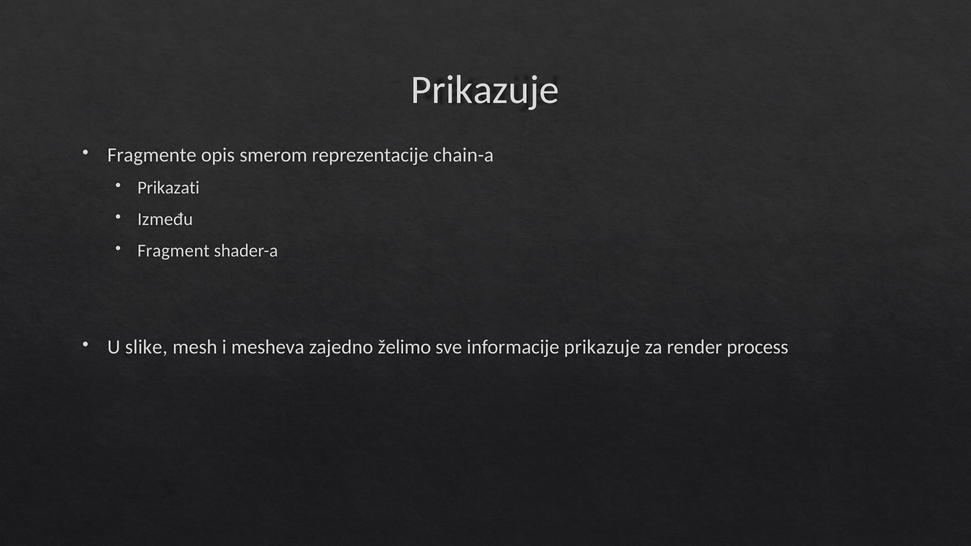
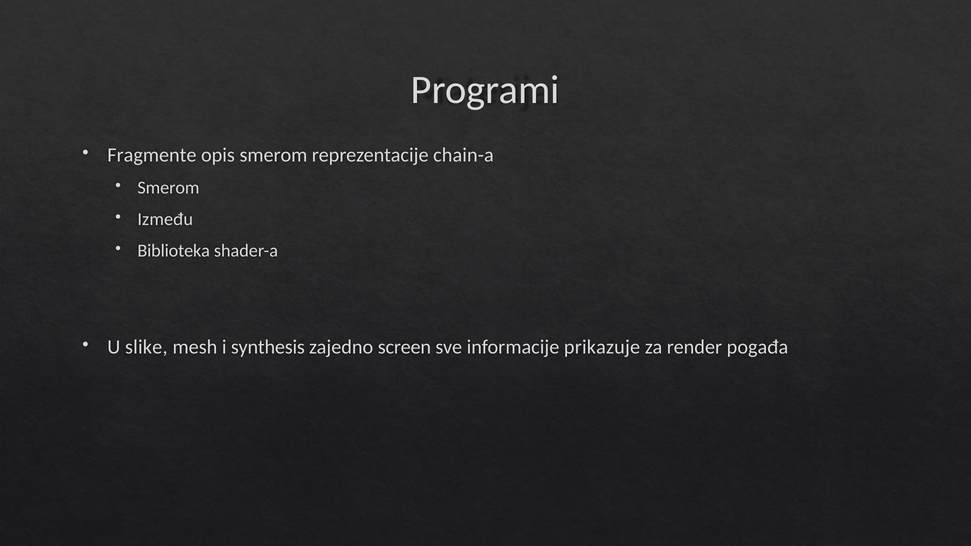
Prikazuje: Prikazuje -> Programi (485, 90)
Prikazati: Prikazati -> Smerom (168, 188)
Fragment: Fragment -> Biblioteka (174, 251)
mesheva: mesheva -> synthesis (268, 347)
želimo: želimo -> screen (404, 347)
process: process -> pogađa (757, 347)
